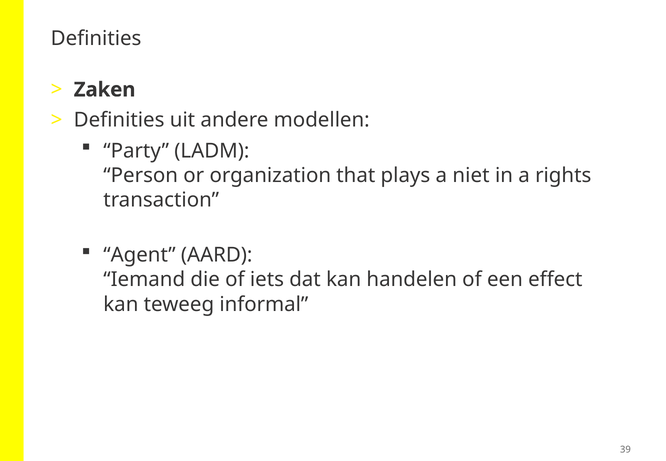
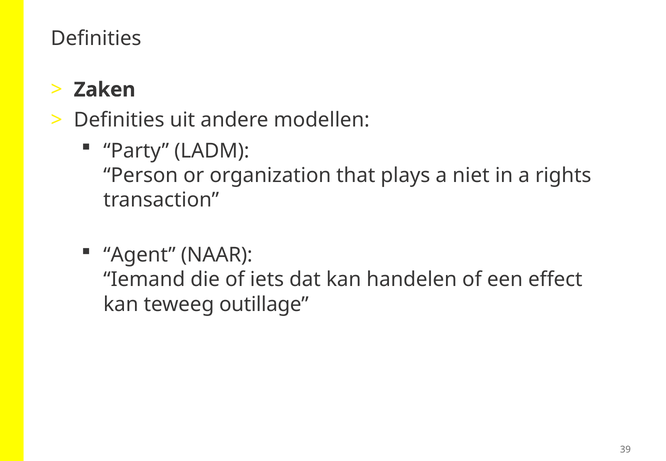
AARD: AARD -> NAAR (217, 255)
informal: informal -> outillage (264, 304)
